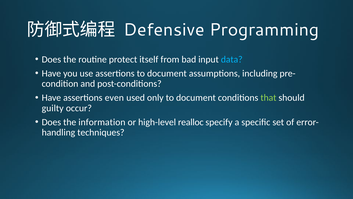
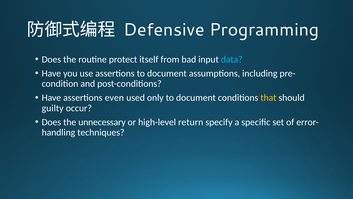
that colour: light green -> yellow (268, 98)
information: information -> unnecessary (102, 122)
realloc: realloc -> return (191, 122)
